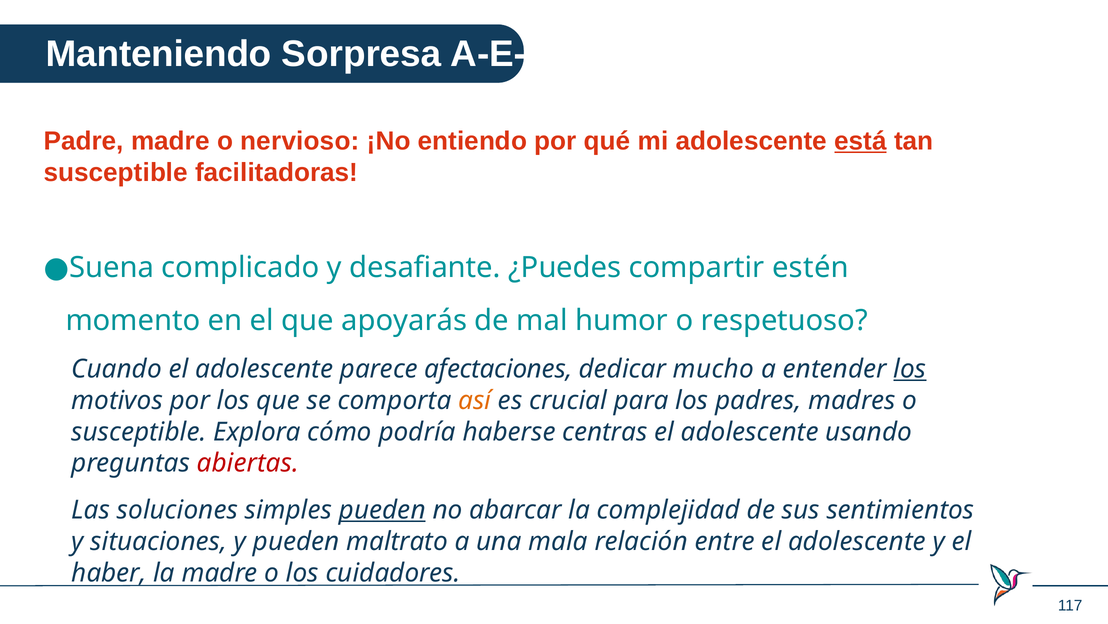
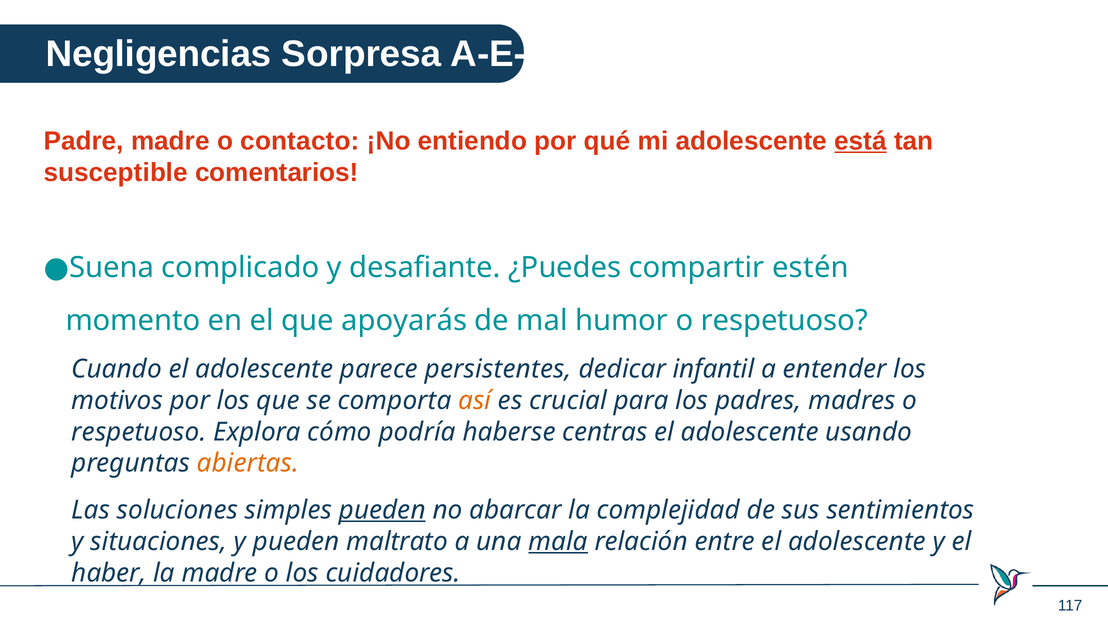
Manteniendo: Manteniendo -> Negligencias (159, 54)
nervioso: nervioso -> contacto (300, 141)
facilitadoras: facilitadoras -> comentarios (277, 172)
afectaciones: afectaciones -> persistentes (498, 369)
mucho: mucho -> infantil (714, 369)
los underline: present -> none (910, 369)
susceptible: susceptible -> respetuoso (139, 431)
abiertas colour: red -> orange (248, 463)
mala underline: none -> present (558, 541)
